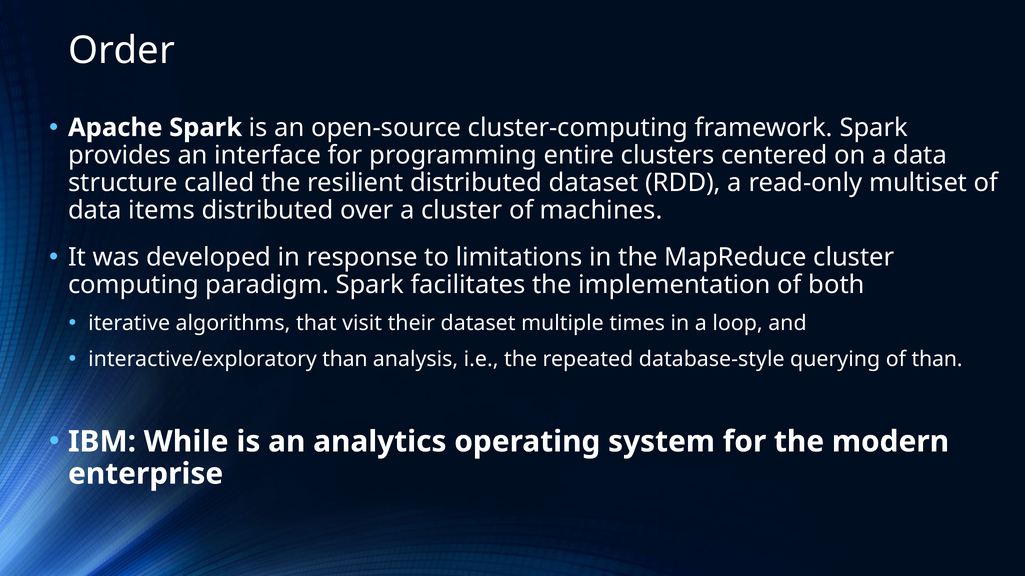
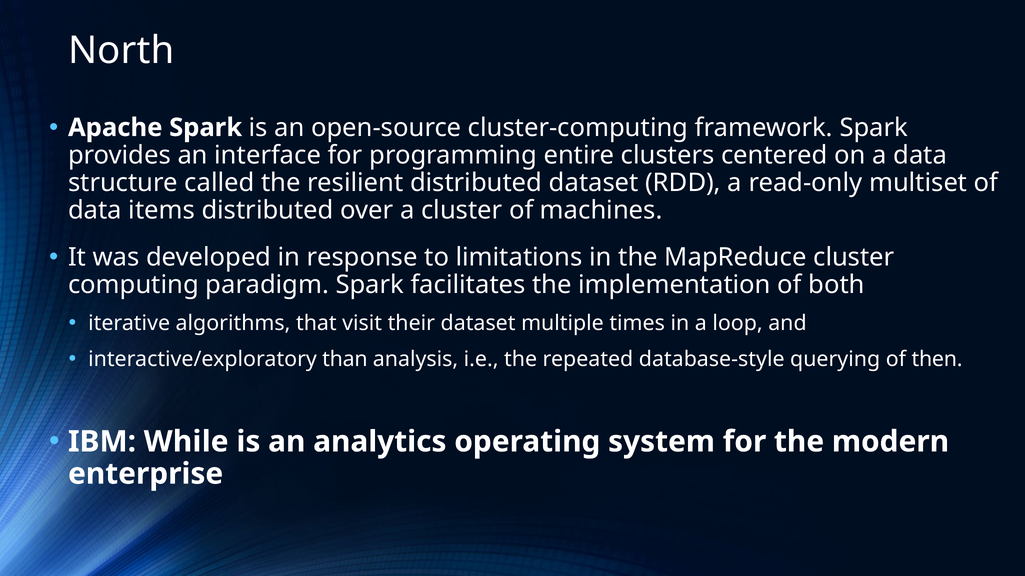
Order: Order -> North (121, 51)
of than: than -> then (937, 359)
